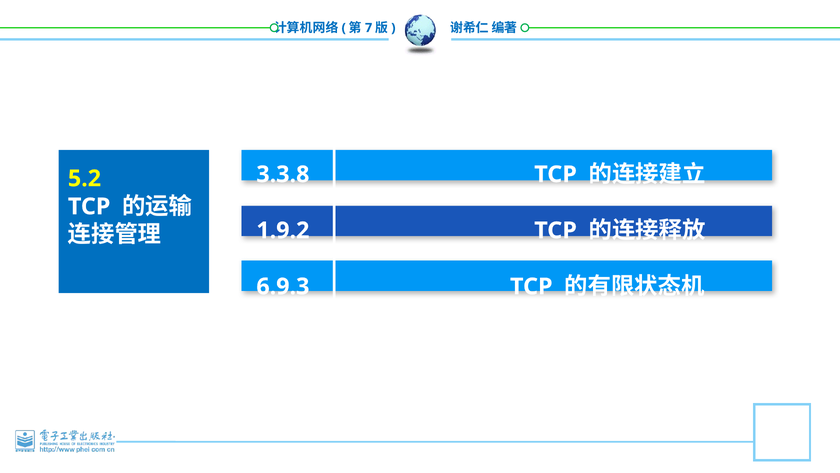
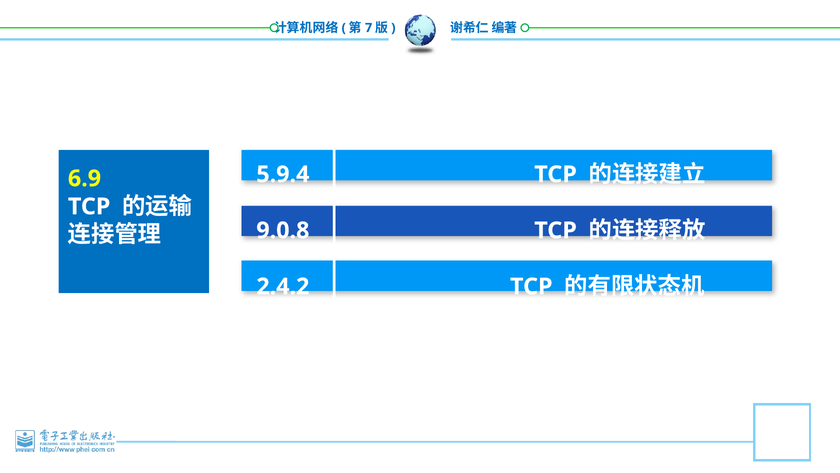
3.3.8: 3.3.8 -> 5.9.4 (283, 174)
5.2: 5.2 -> 6.9 (84, 178)
1.9.2: 1.9.2 -> 9.0.8 (283, 230)
6.9.3: 6.9.3 -> 2.4.2 (283, 286)
